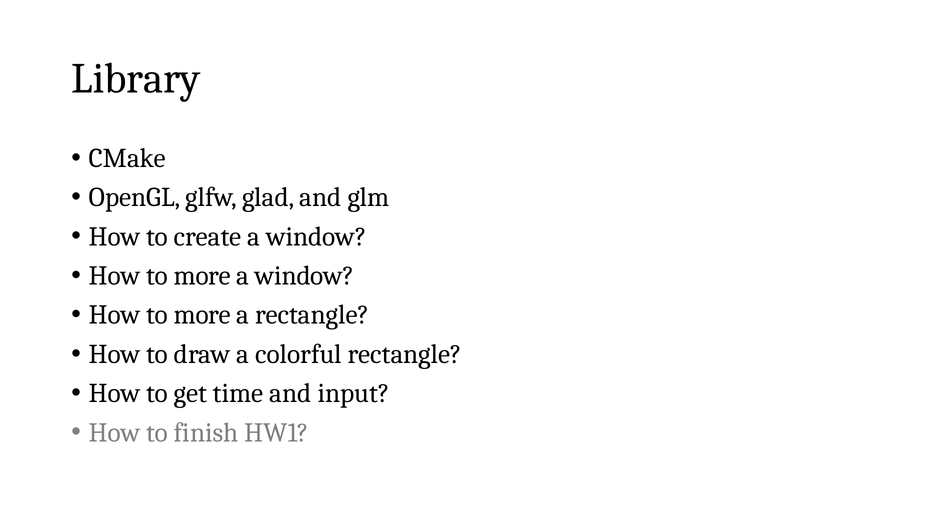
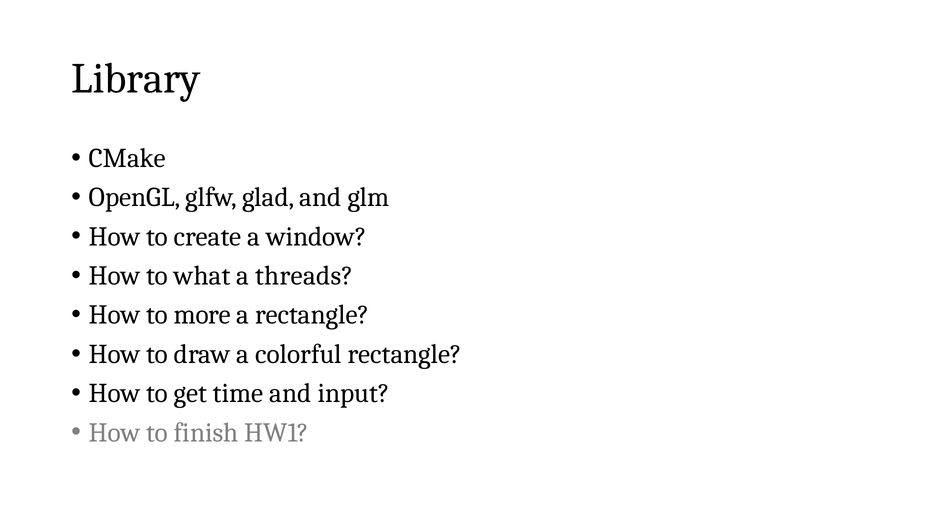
more: more -> what (202, 276)
window: window -> threads (304, 276)
